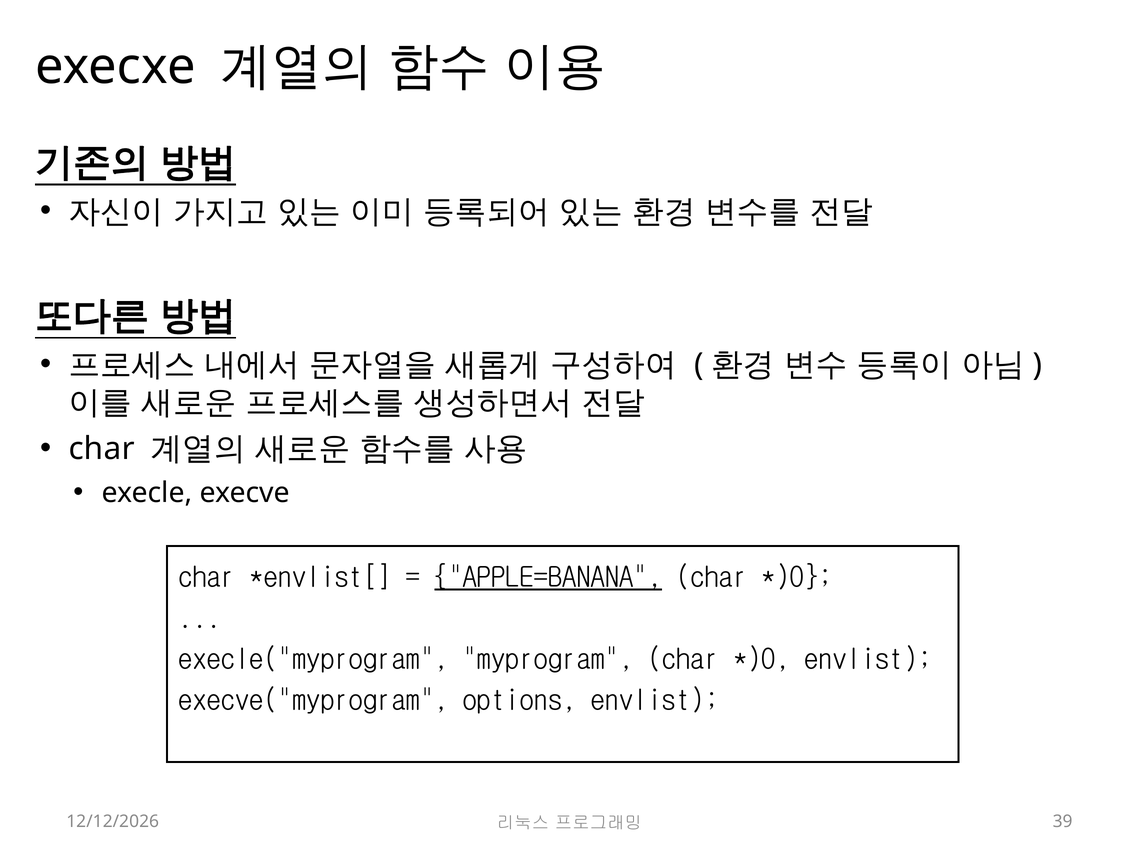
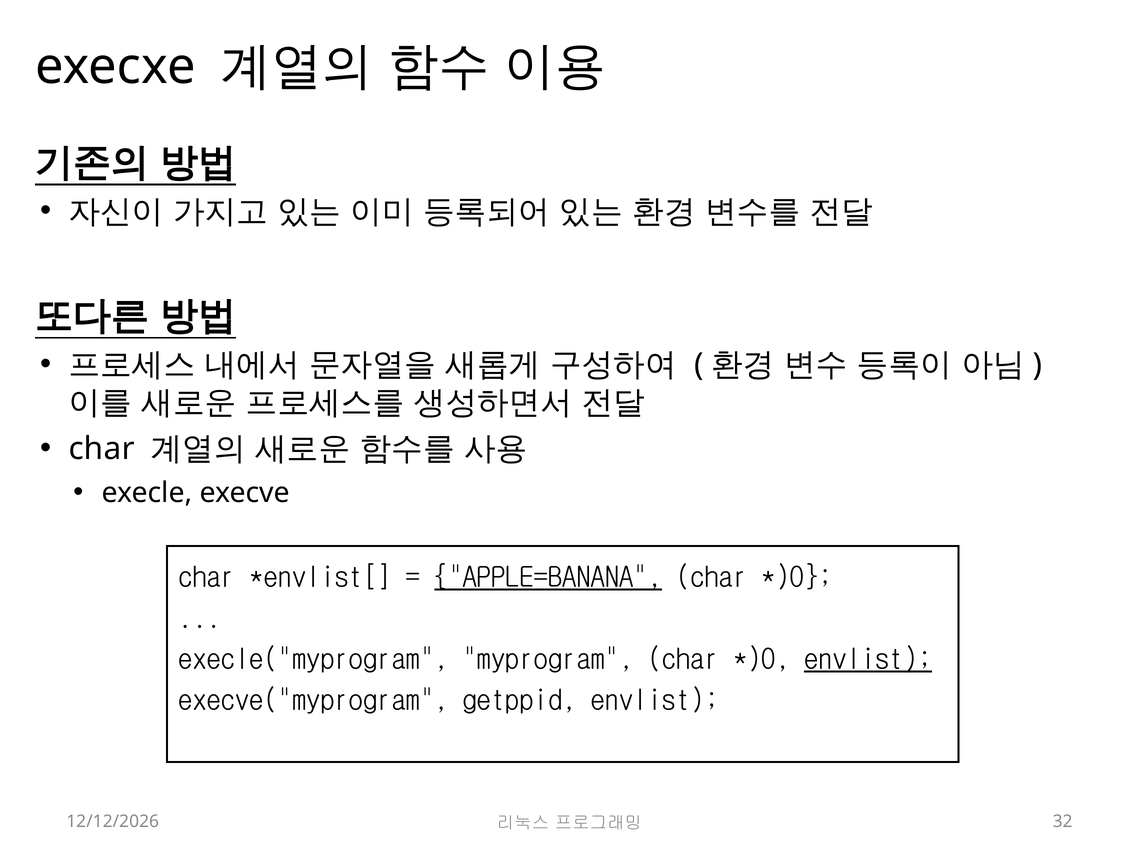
envlist underline: none -> present (868, 659)
options: options -> getppid (520, 700)
39: 39 -> 32 (1063, 821)
